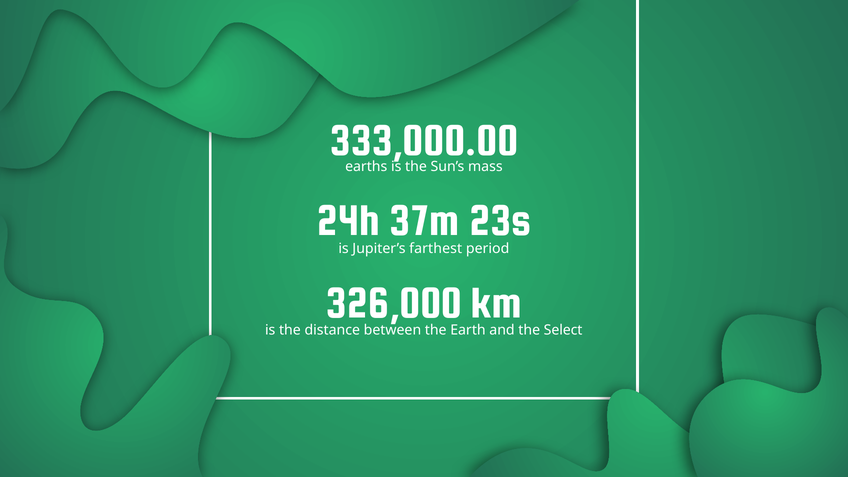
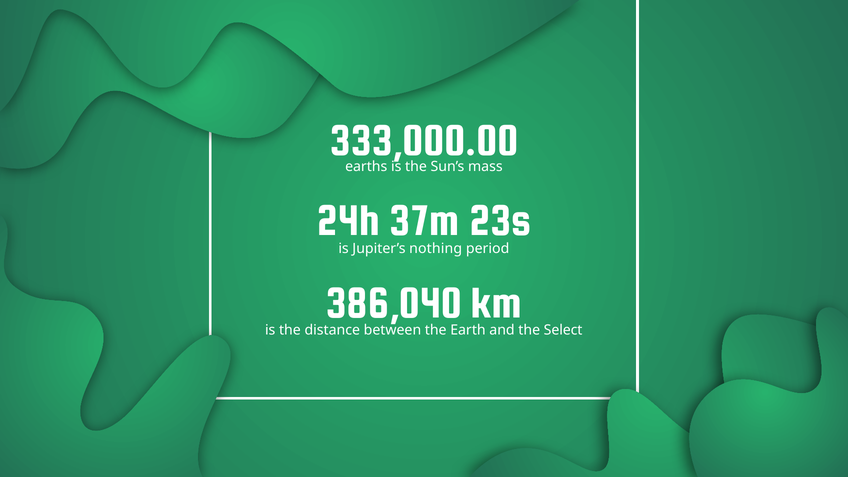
farthest: farthest -> nothing (436, 249)
326,000: 326,000 -> 386,040 (394, 302)
